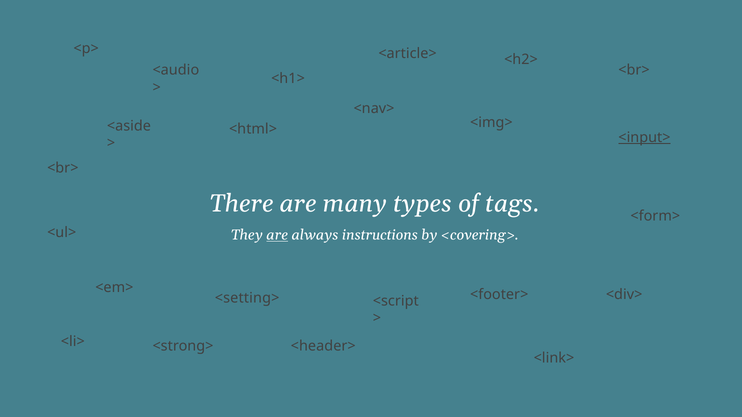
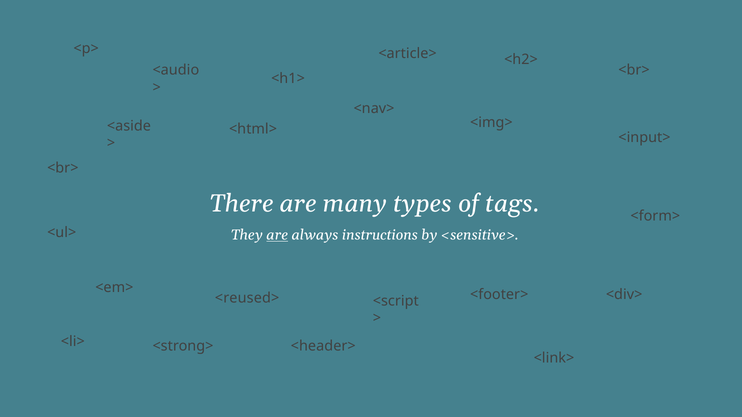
<input> underline: present -> none (644, 137)
<covering>: <covering> -> <sensitive> (480, 235)
<setting>: <setting> -> <reused> (247, 298)
